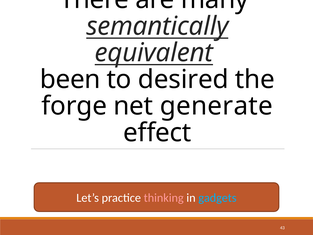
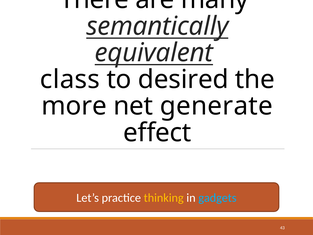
been: been -> class (70, 79)
forge: forge -> more (74, 106)
thinking colour: pink -> yellow (164, 198)
